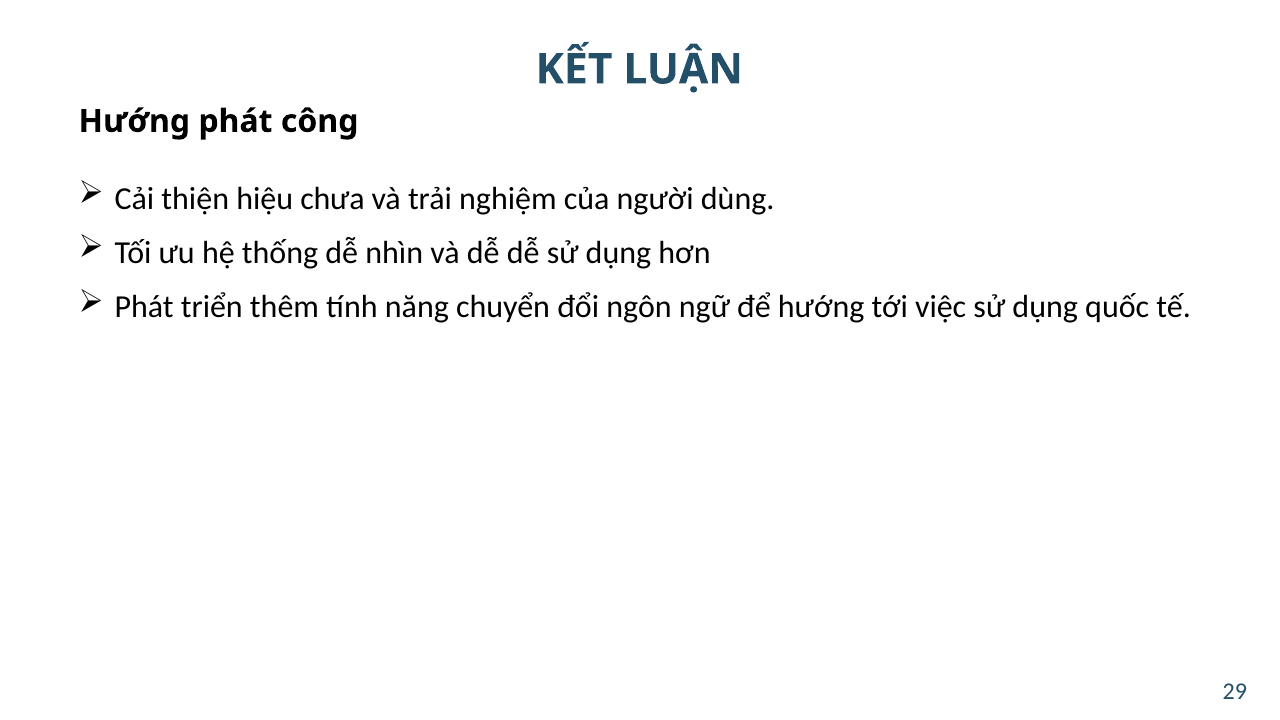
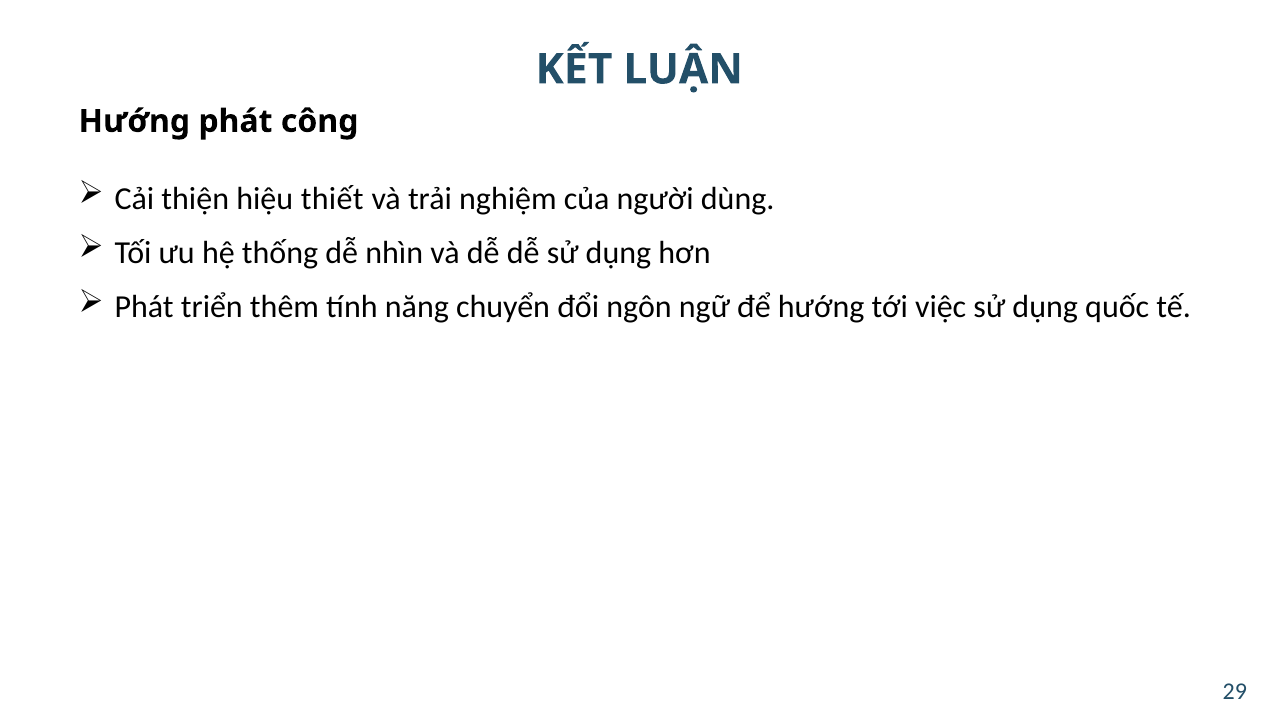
chưa: chưa -> thiết (332, 198)
